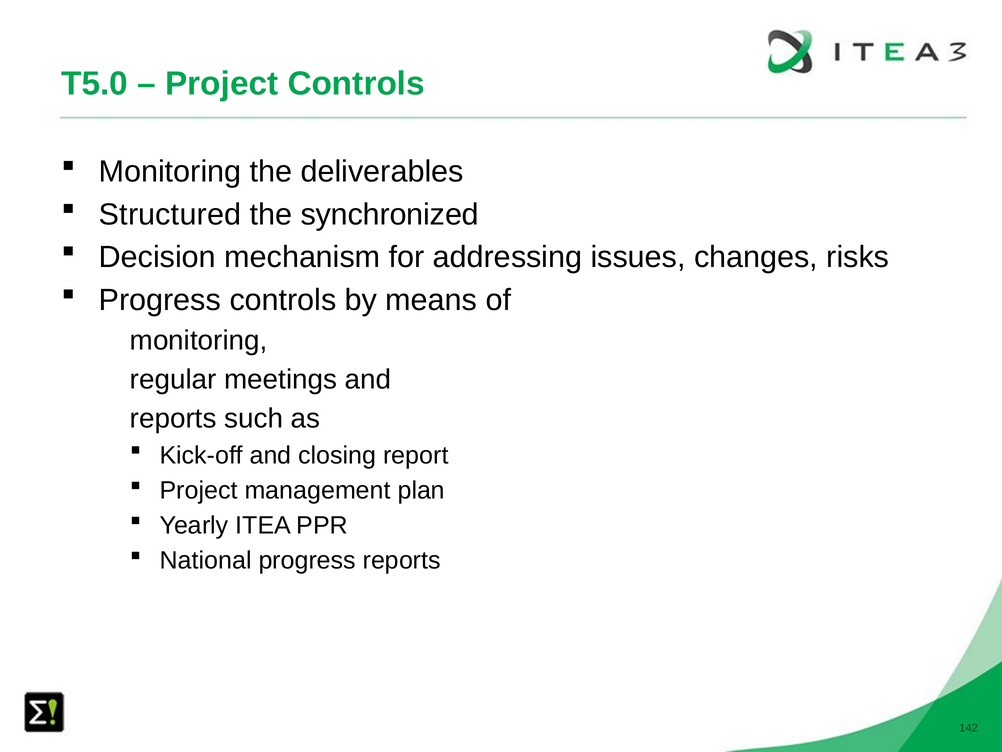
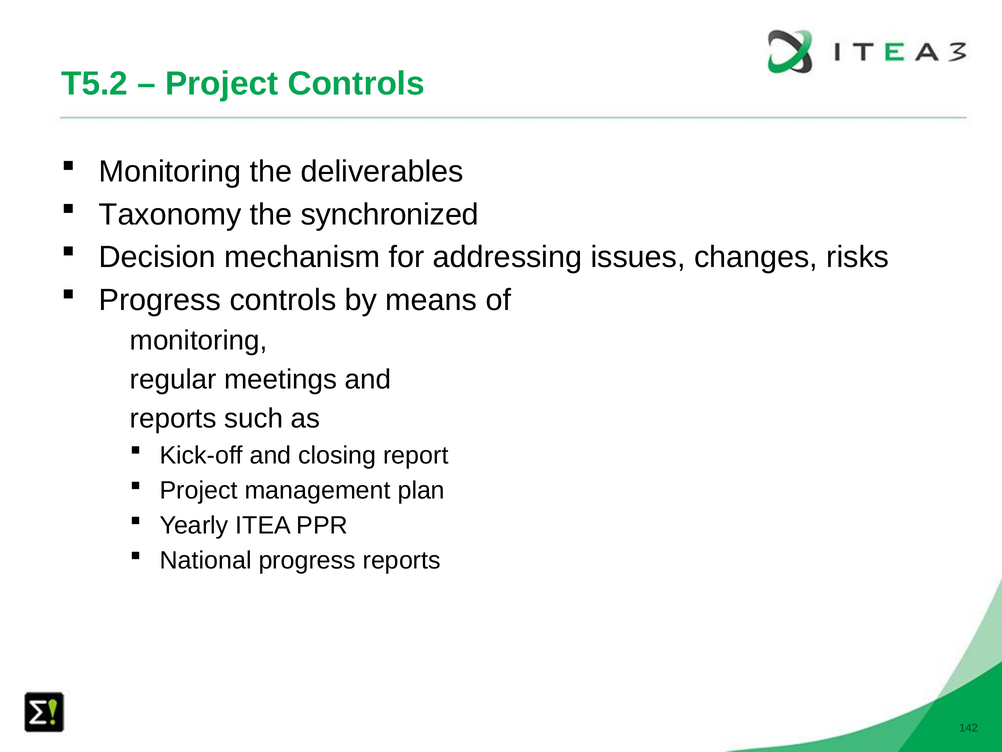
T5.0: T5.0 -> T5.2 (95, 84)
Structured: Structured -> Taxonomy (170, 214)
